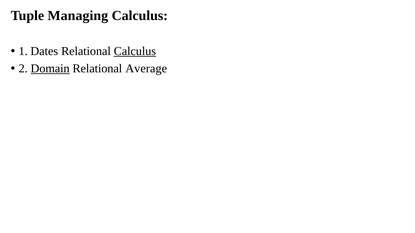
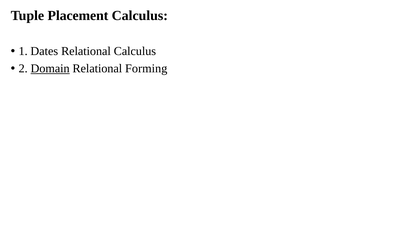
Managing: Managing -> Placement (78, 16)
Calculus underline: present -> none (135, 51)
Average: Average -> Forming (146, 69)
